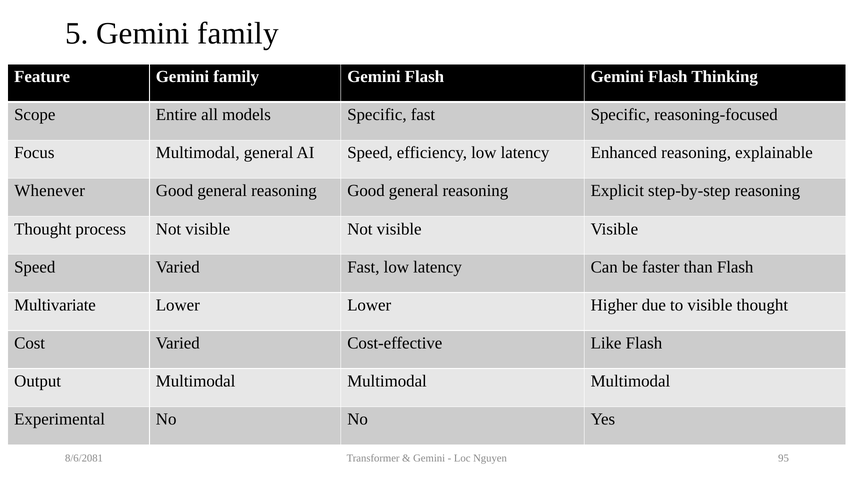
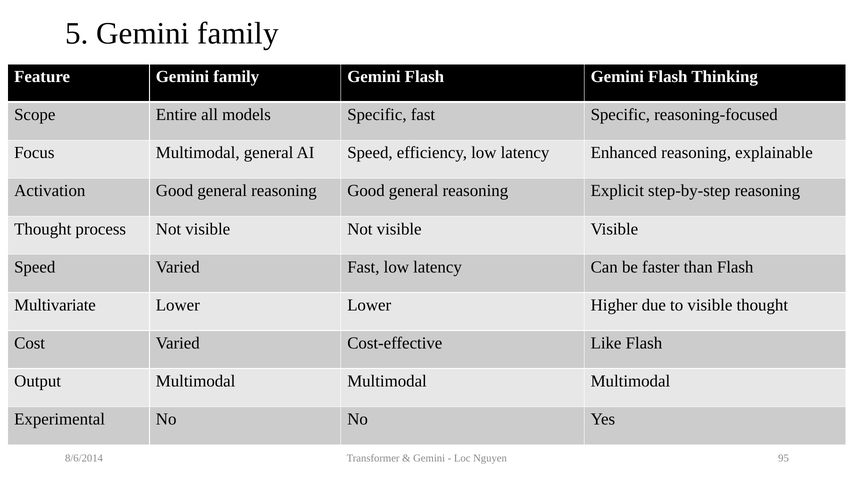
Whenever: Whenever -> Activation (50, 191)
8/6/2081: 8/6/2081 -> 8/6/2014 (84, 459)
